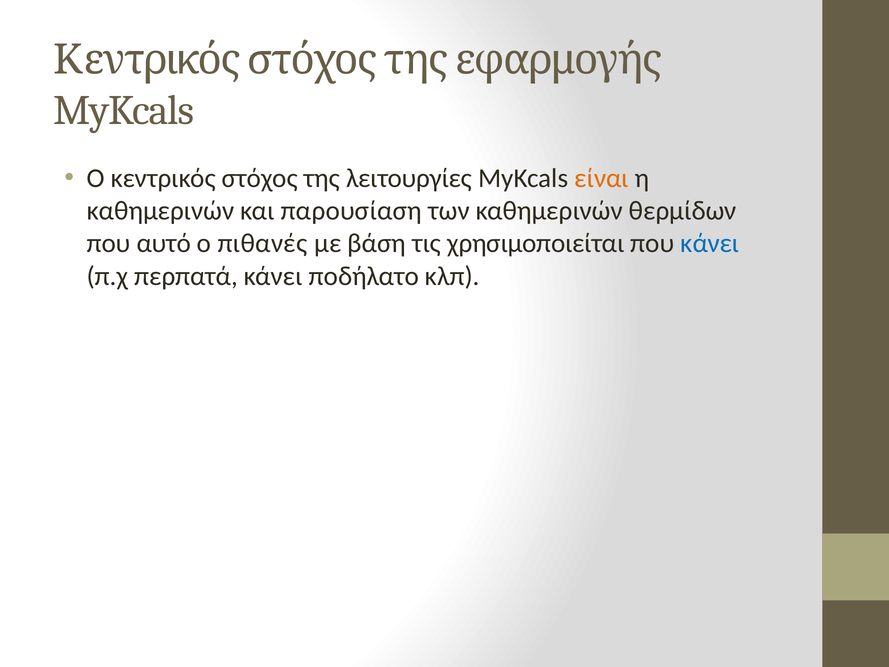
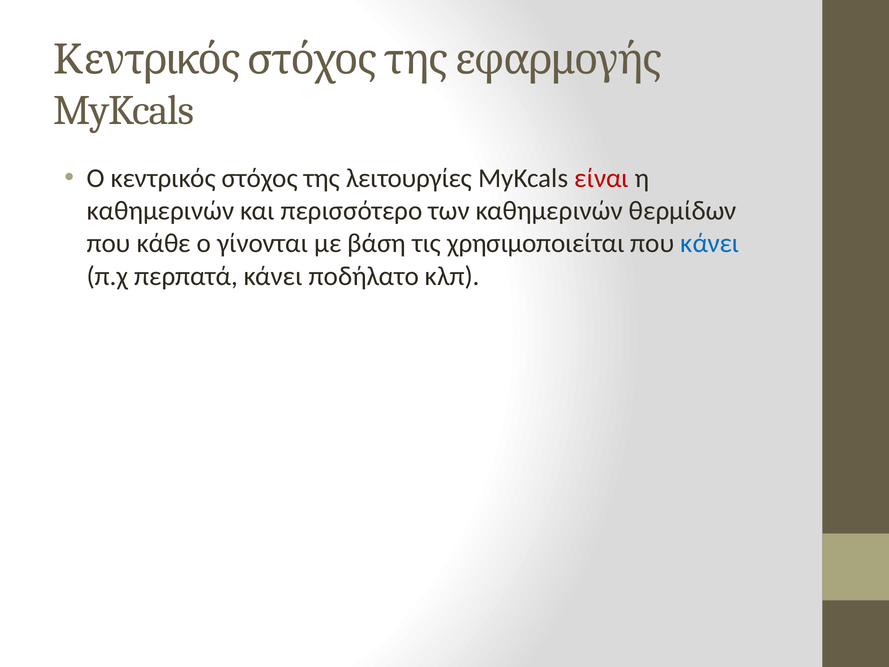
είναι colour: orange -> red (602, 178)
παρουσίαση: παρουσίαση -> περισσότερο (352, 211)
αυτό: αυτό -> κάθε (164, 243)
πιθανές: πιθανές -> γίνονται (263, 243)
